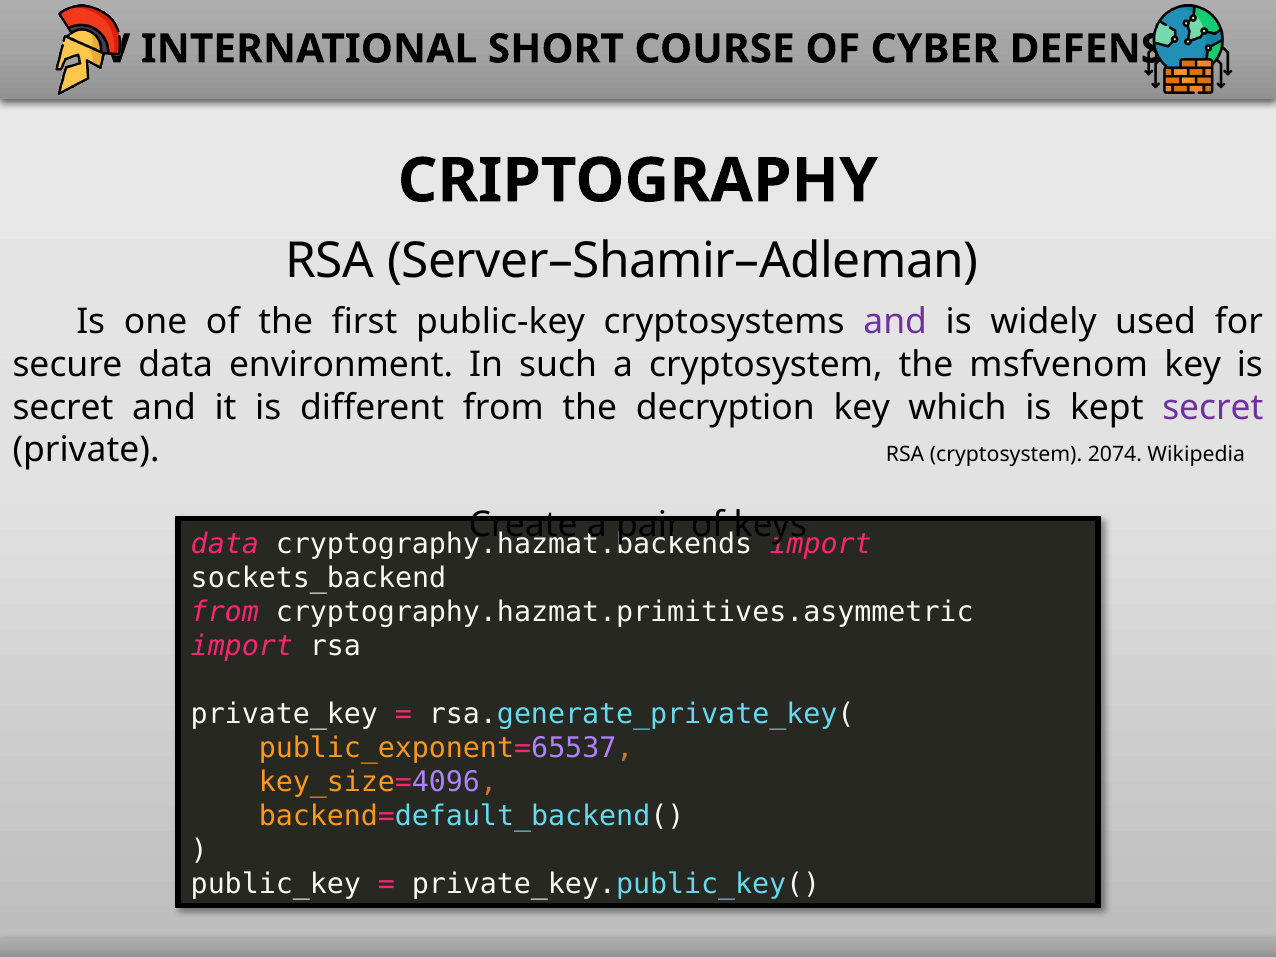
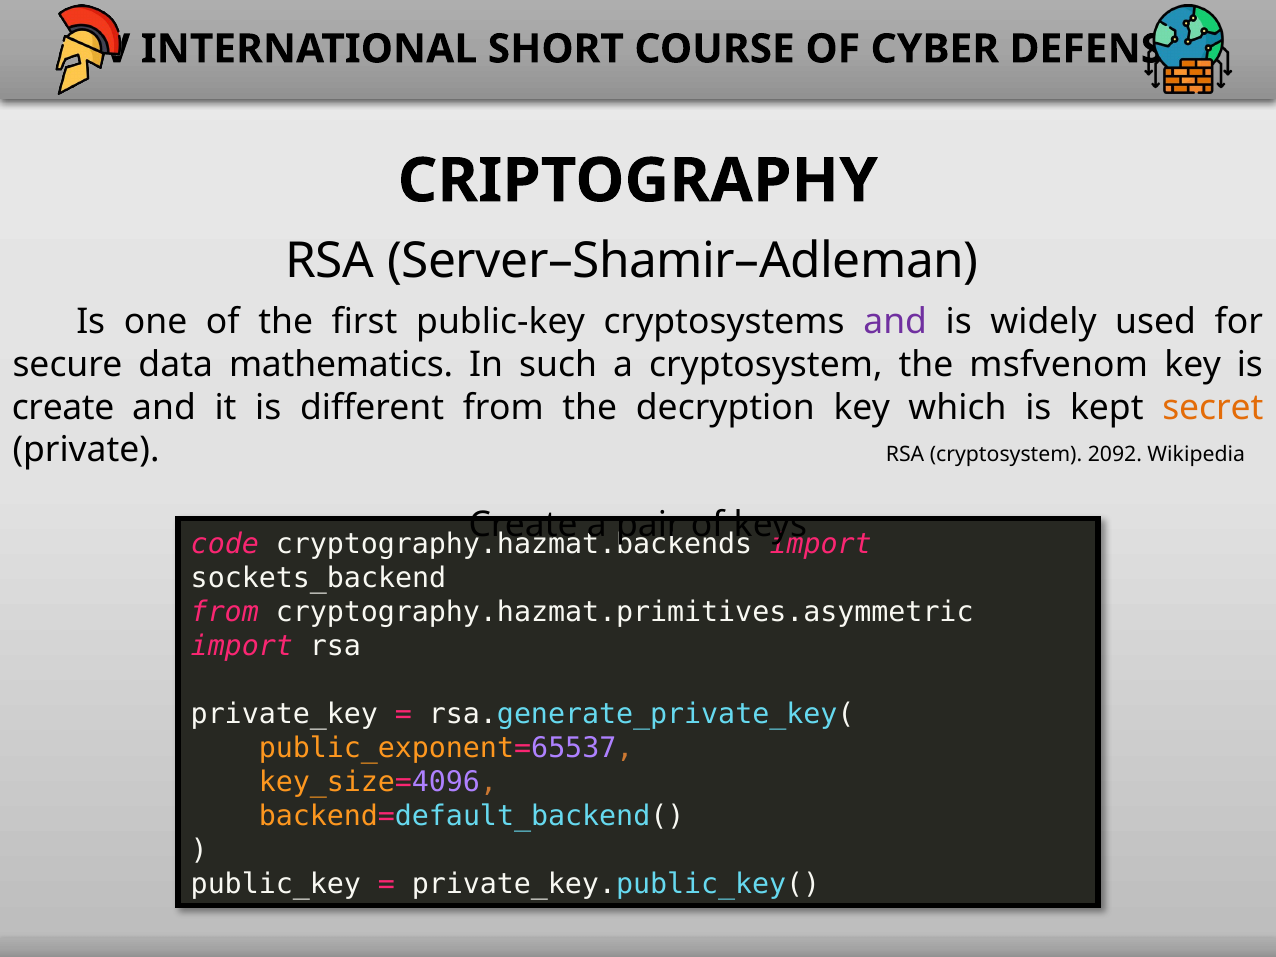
environment: environment -> mathematics (341, 365)
secret: secret -> create (63, 407)
secret colour: purple -> orange (1213, 407)
2074: 2074 -> 2092 (1115, 454)
data: data -> code (225, 544)
